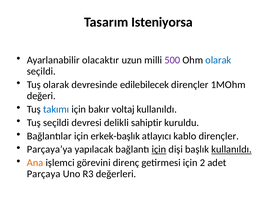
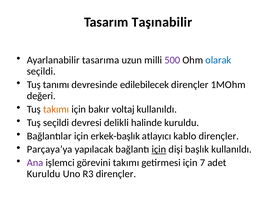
Isteniyorsa: Isteniyorsa -> Taşınabilir (162, 22)
olacaktır: olacaktır -> tasarıma (101, 60)
Tuş olarak: olarak -> tanımı (56, 85)
takımı colour: blue -> orange (56, 109)
sahiptir: sahiptir -> halinde (147, 123)
kullanıldı underline: present -> none (231, 149)
Ana colour: orange -> purple (35, 163)
görevini direnç: direnç -> takımı (126, 163)
2: 2 -> 7 (202, 163)
Parçaya: Parçaya -> Kuruldu (44, 174)
R3 değerleri: değerleri -> dirençler (116, 174)
